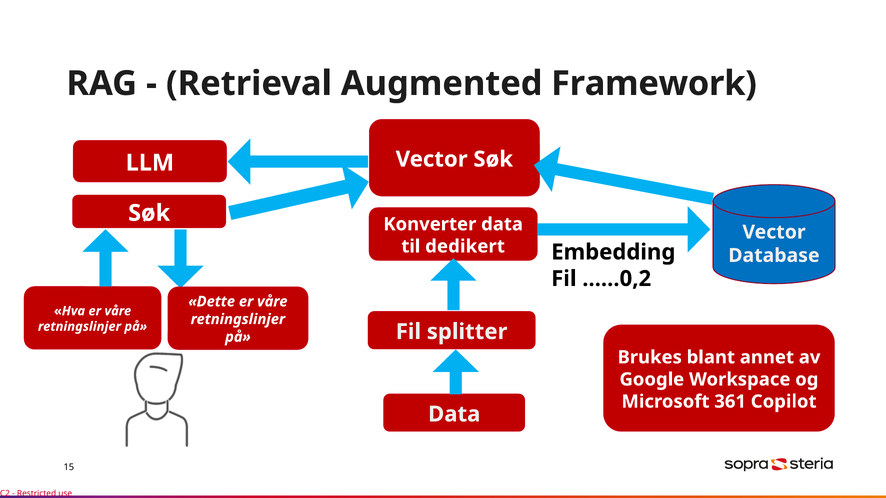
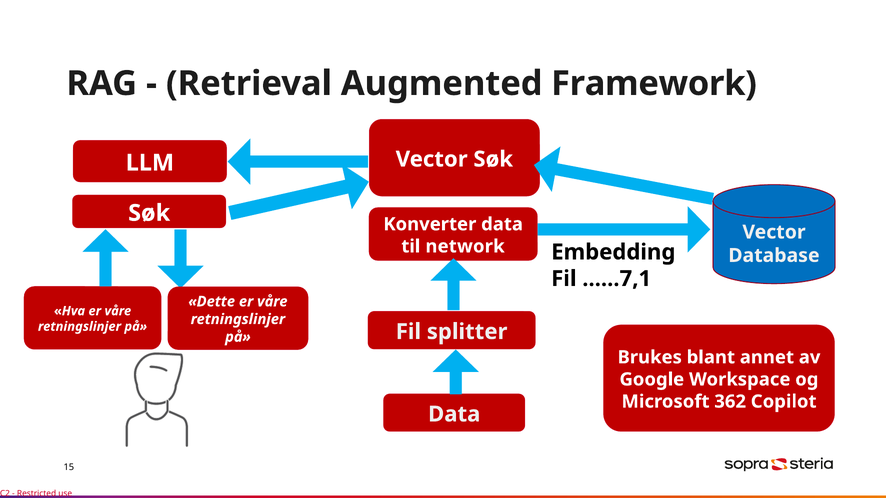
dedikert: dedikert -> network (465, 247)
......0,2: ......0,2 -> ......7,1 (617, 279)
361: 361 -> 362 (730, 402)
